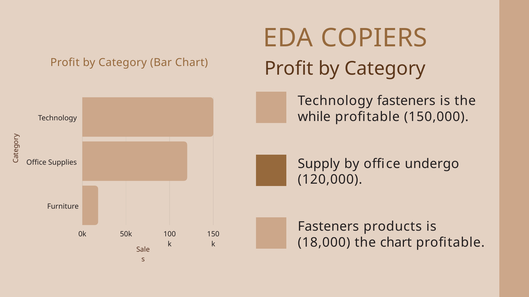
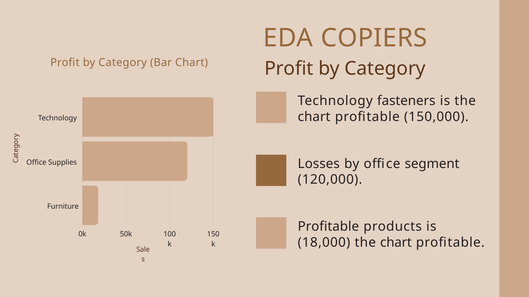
while: while -> chart (314, 117)
Supply: Supply -> Losses (319, 164)
undergo: undergo -> segment (432, 164)
Fasteners: Fasteners -> Profitable (328, 227)
